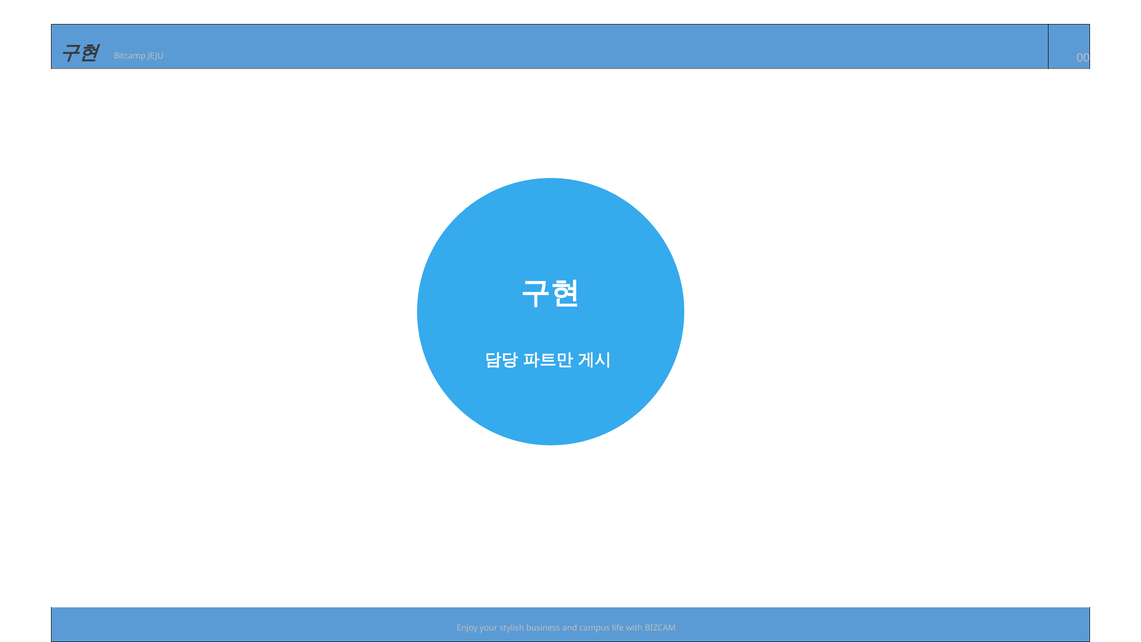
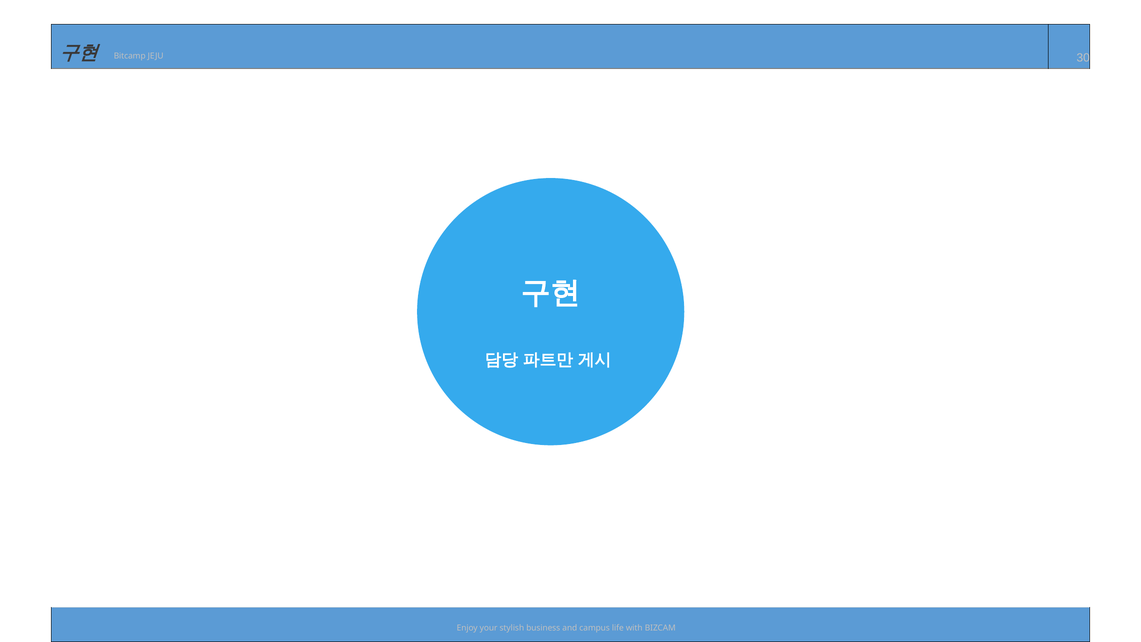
00: 00 -> 30 (1083, 58)
